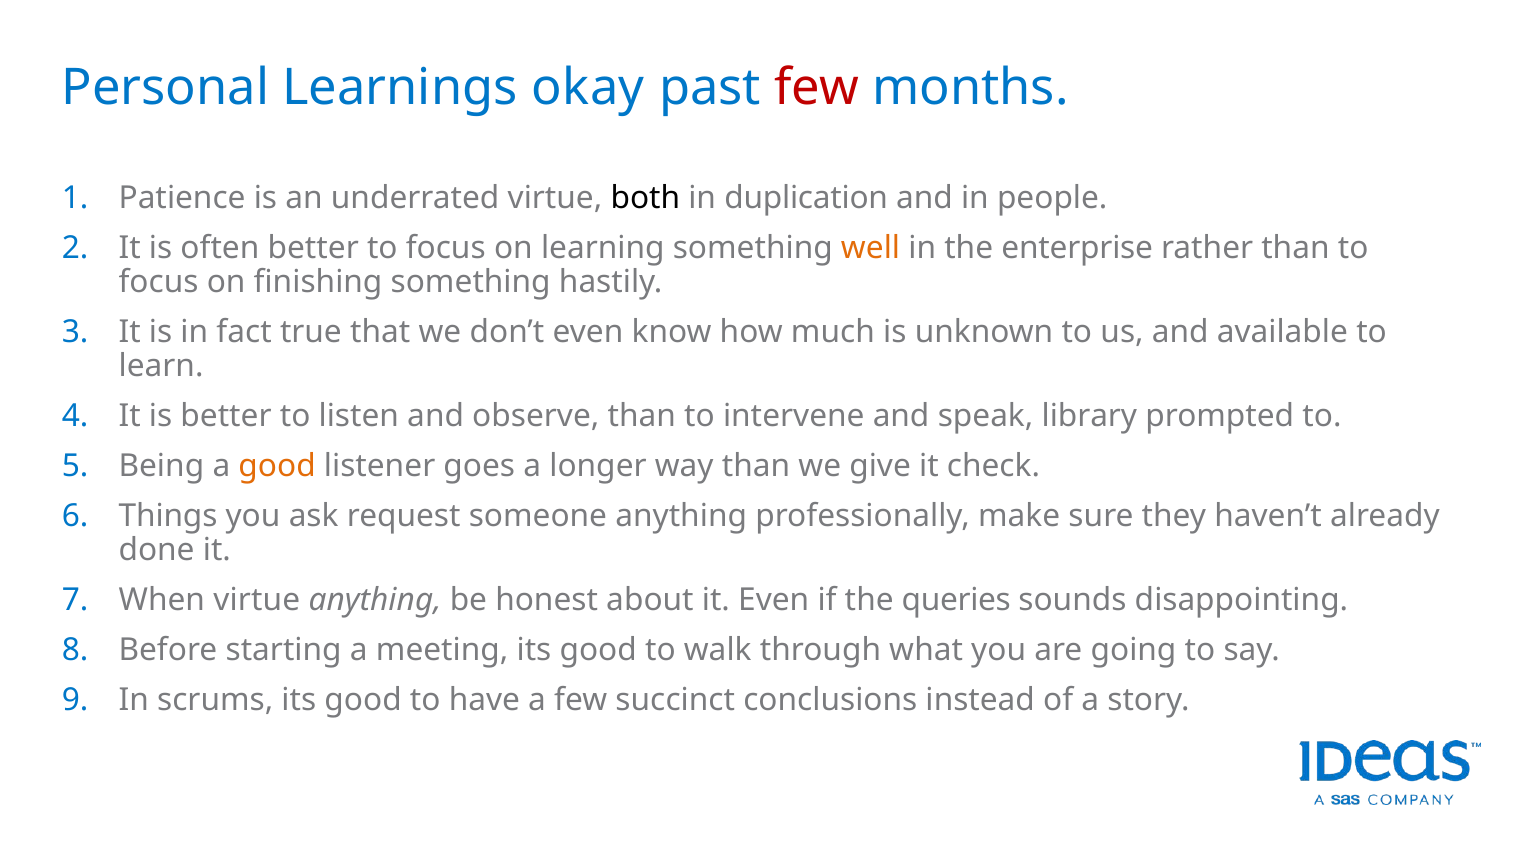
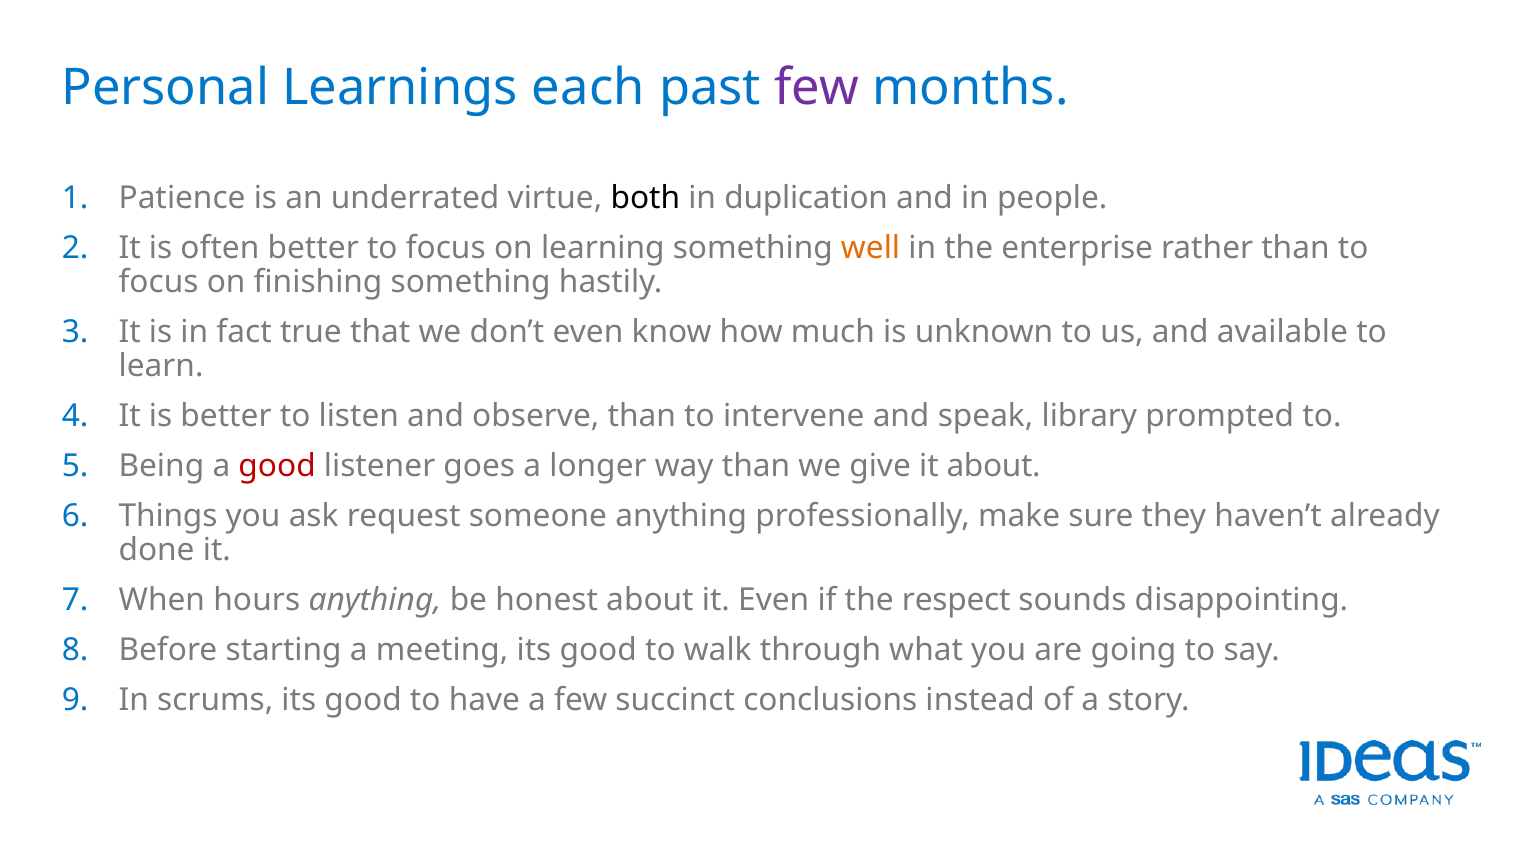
okay: okay -> each (588, 87)
few colour: red -> purple (817, 87)
good colour: orange -> red (277, 466)
it check: check -> about (994, 466)
When virtue: virtue -> hours (257, 600)
queries: queries -> respect (956, 600)
